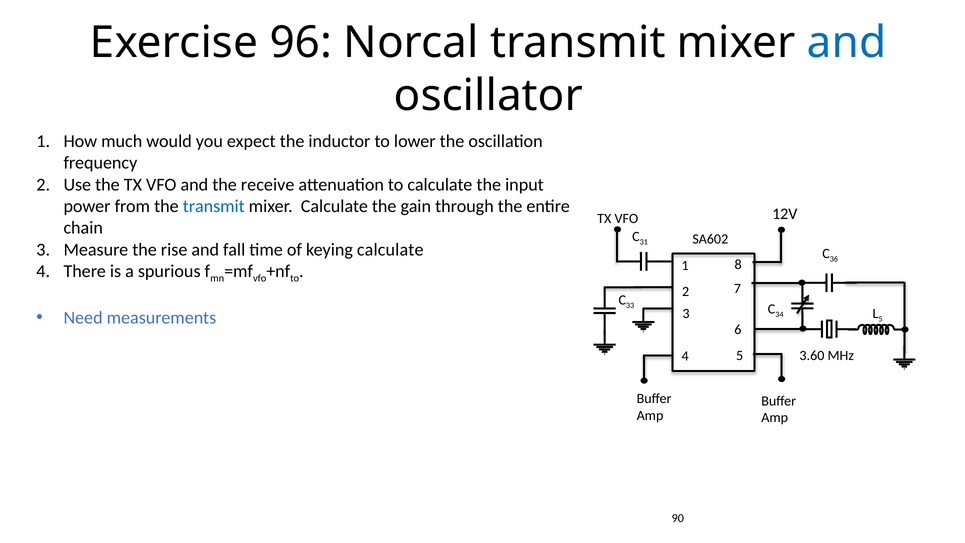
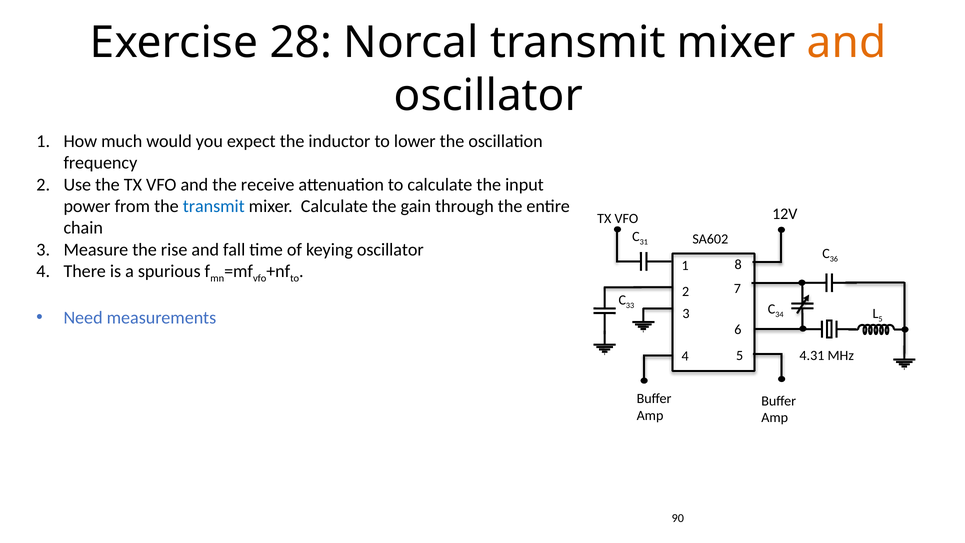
96: 96 -> 28 (301, 43)
and colour: blue -> orange (847, 43)
keying calculate: calculate -> oscillator (390, 250)
3.60: 3.60 -> 4.31 (812, 355)
